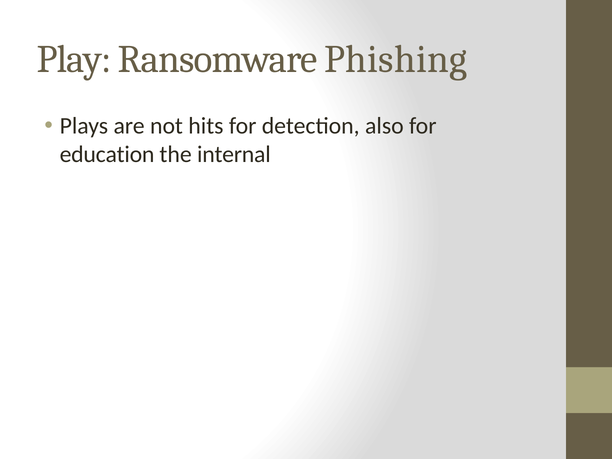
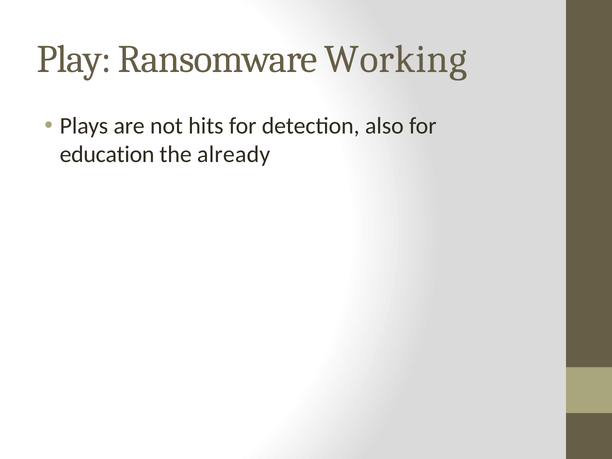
Phishing: Phishing -> Working (396, 59)
internal: internal -> already (234, 155)
